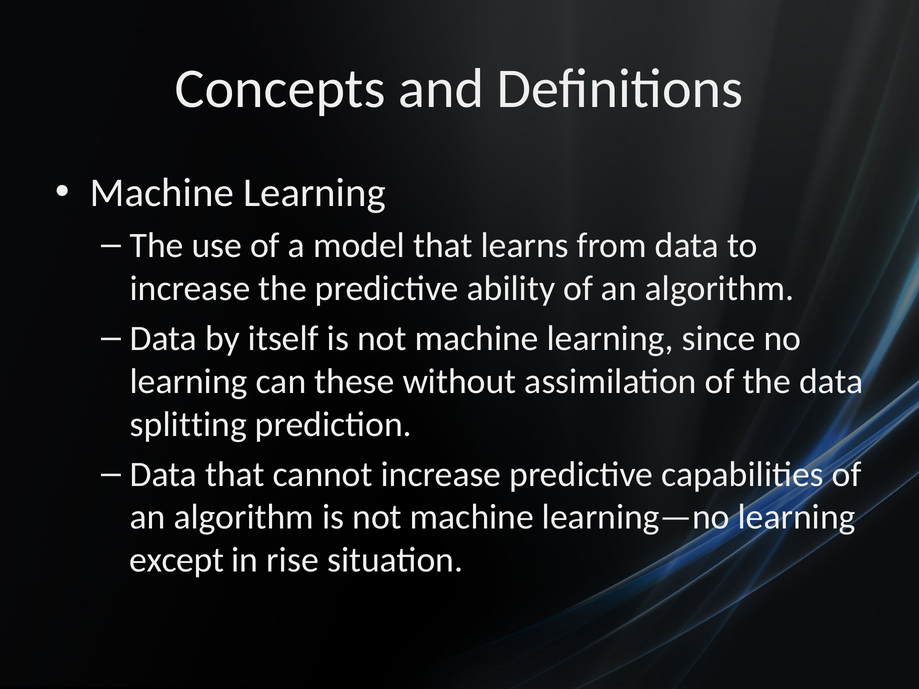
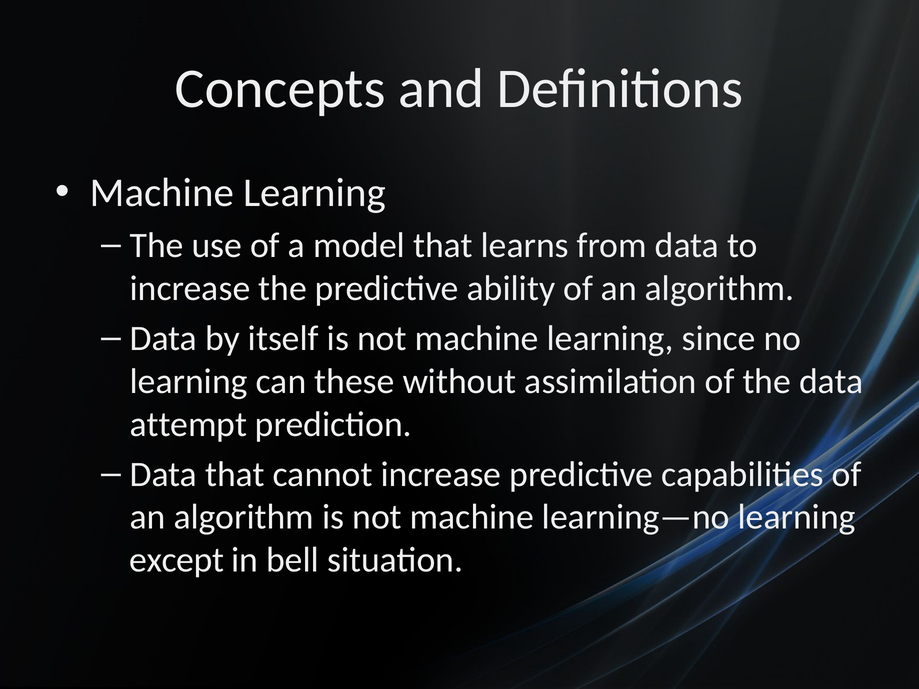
splitting: splitting -> attempt (188, 424)
rise: rise -> bell (293, 560)
